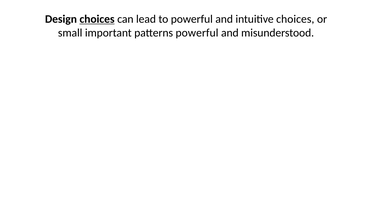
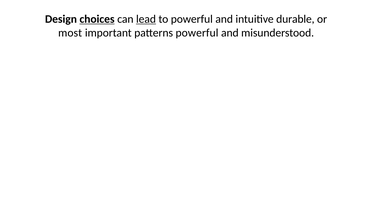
lead underline: none -> present (146, 19)
intuitive choices: choices -> durable (295, 19)
small: small -> most (70, 33)
